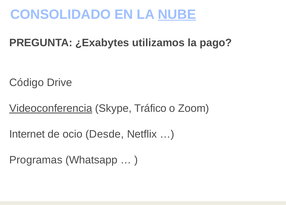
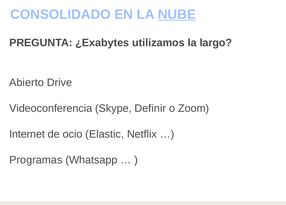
pago: pago -> largo (216, 43)
Código: Código -> Abierto (27, 83)
Videoconferencia underline: present -> none (51, 108)
Tráfico: Tráfico -> Definir (150, 108)
Desde: Desde -> Elastic (105, 134)
